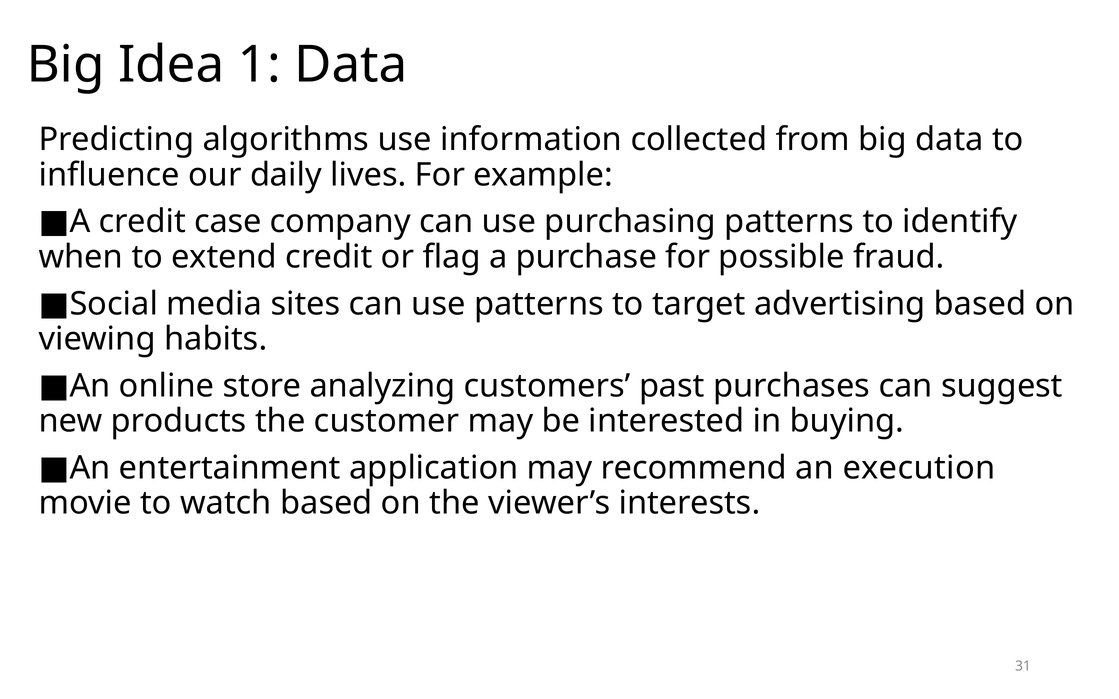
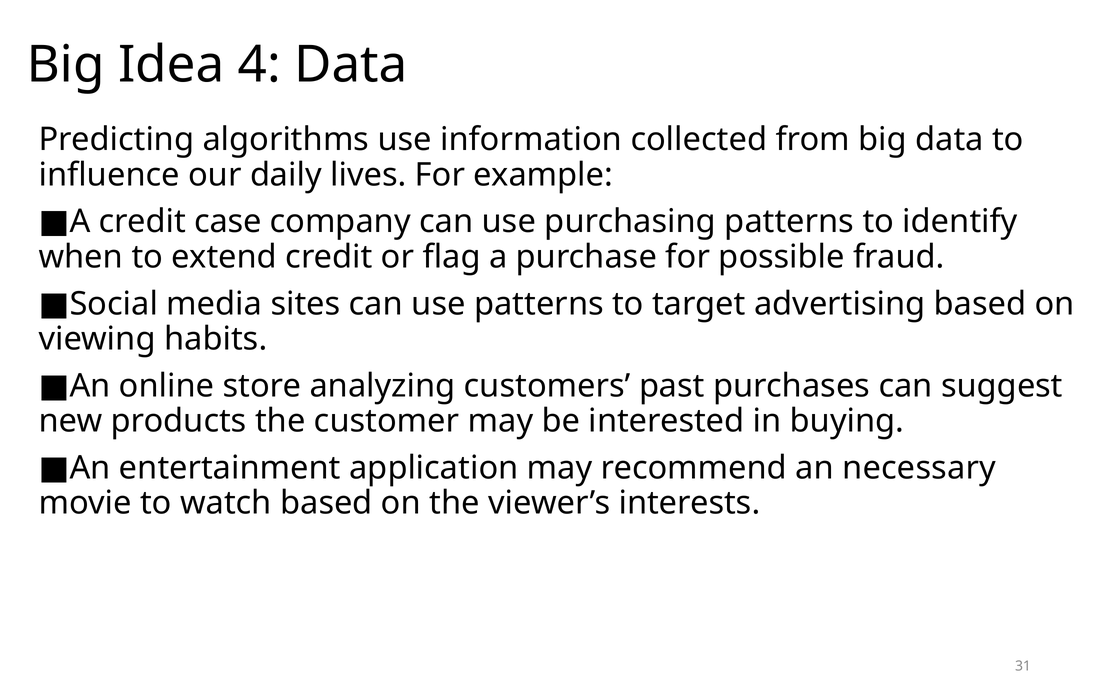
1: 1 -> 4 (259, 65)
execution: execution -> necessary (919, 468)
